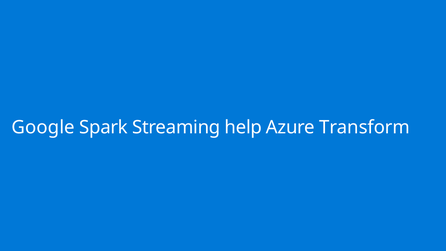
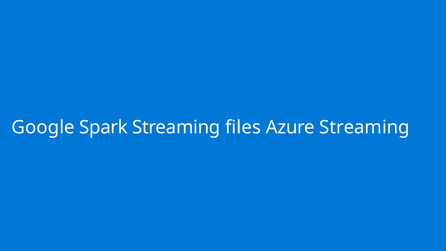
help: help -> files (243, 127)
Azure Transform: Transform -> Streaming (364, 127)
